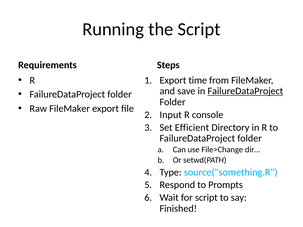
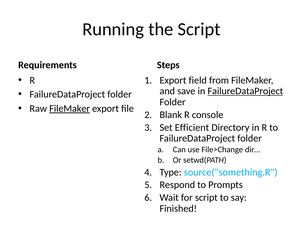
time: time -> field (198, 80)
FileMaker underline: none -> present (70, 109)
Input: Input -> Blank (171, 115)
